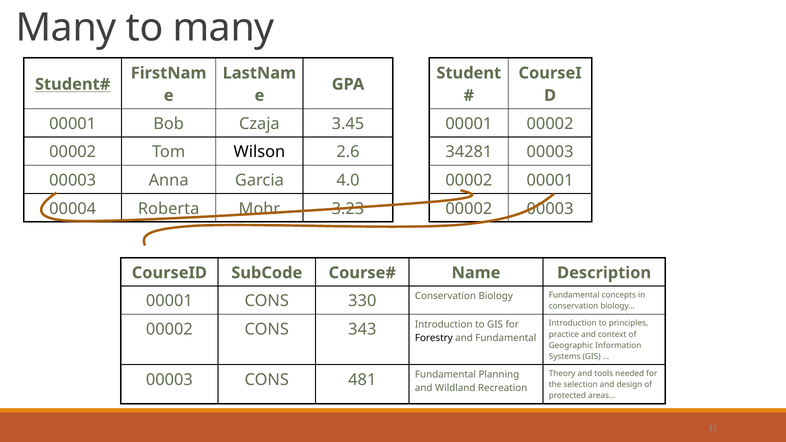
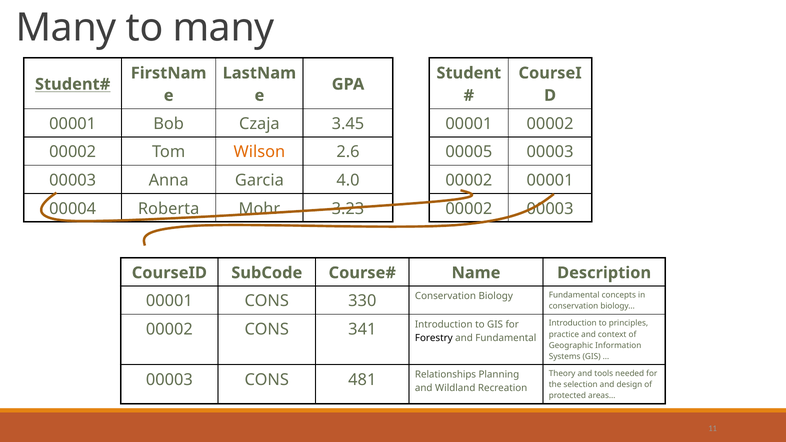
Wilson colour: black -> orange (259, 152)
34281: 34281 -> 00005 (469, 152)
343: 343 -> 341 (362, 329)
481 Fundamental: Fundamental -> Relationships (446, 375)
